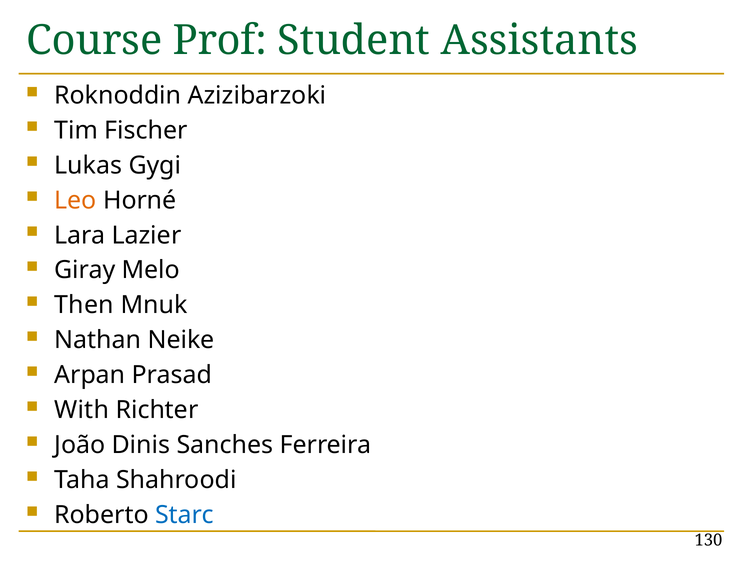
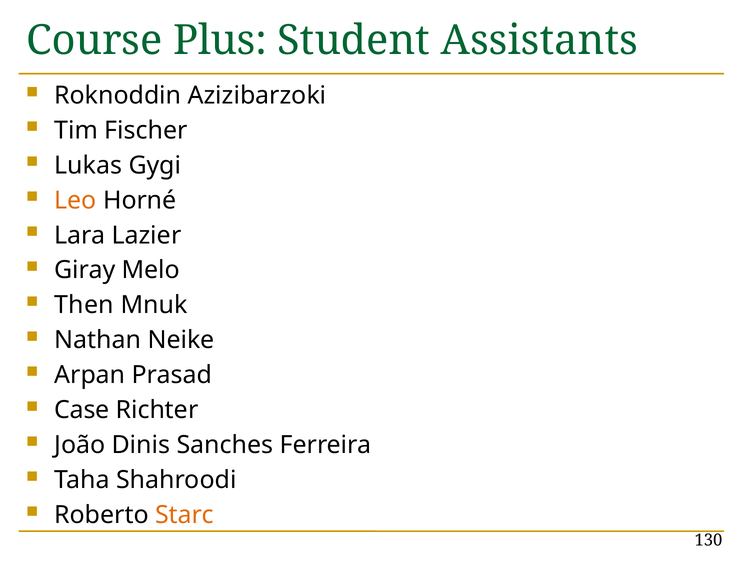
Prof: Prof -> Plus (220, 40)
With: With -> Case (82, 410)
Starc colour: blue -> orange (185, 515)
